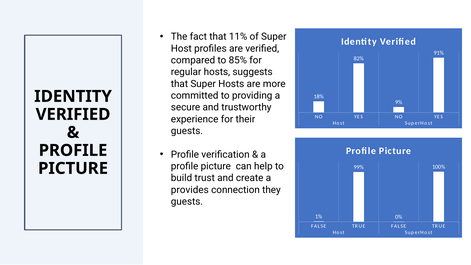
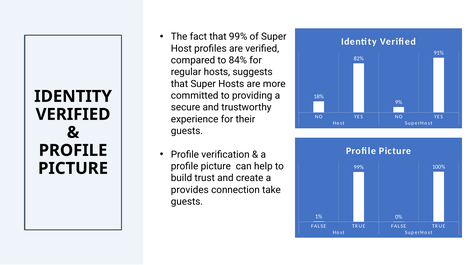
that 11%: 11% -> 99% (238, 37)
85%: 85% -> 84% (238, 60)
they: they -> take (271, 190)
